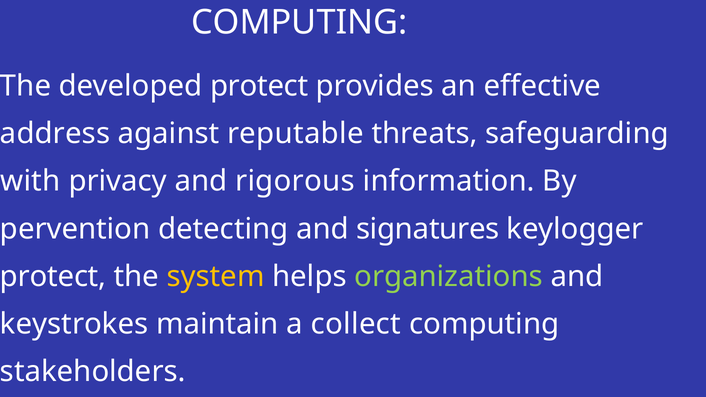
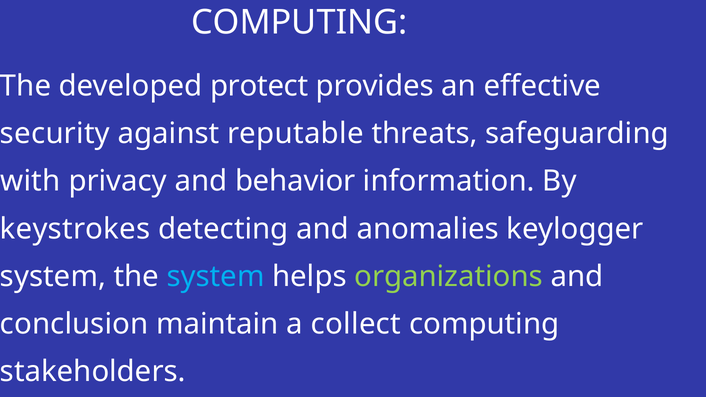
address: address -> security (55, 134)
rigorous: rigorous -> behavior (295, 181)
pervention: pervention -> keystrokes (75, 229)
signatures: signatures -> anomalies (428, 229)
protect: protect -> system (53, 277)
system colour: yellow -> light blue (216, 277)
keystrokes: keystrokes -> conclusion (74, 324)
